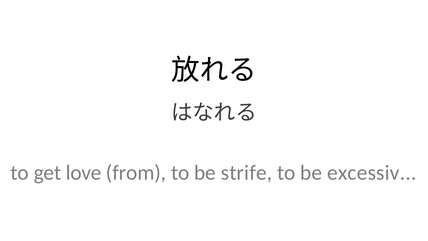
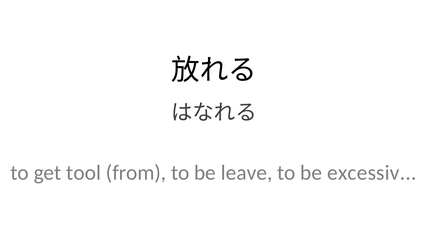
love: love -> tool (84, 173)
strife: strife -> leave (247, 173)
